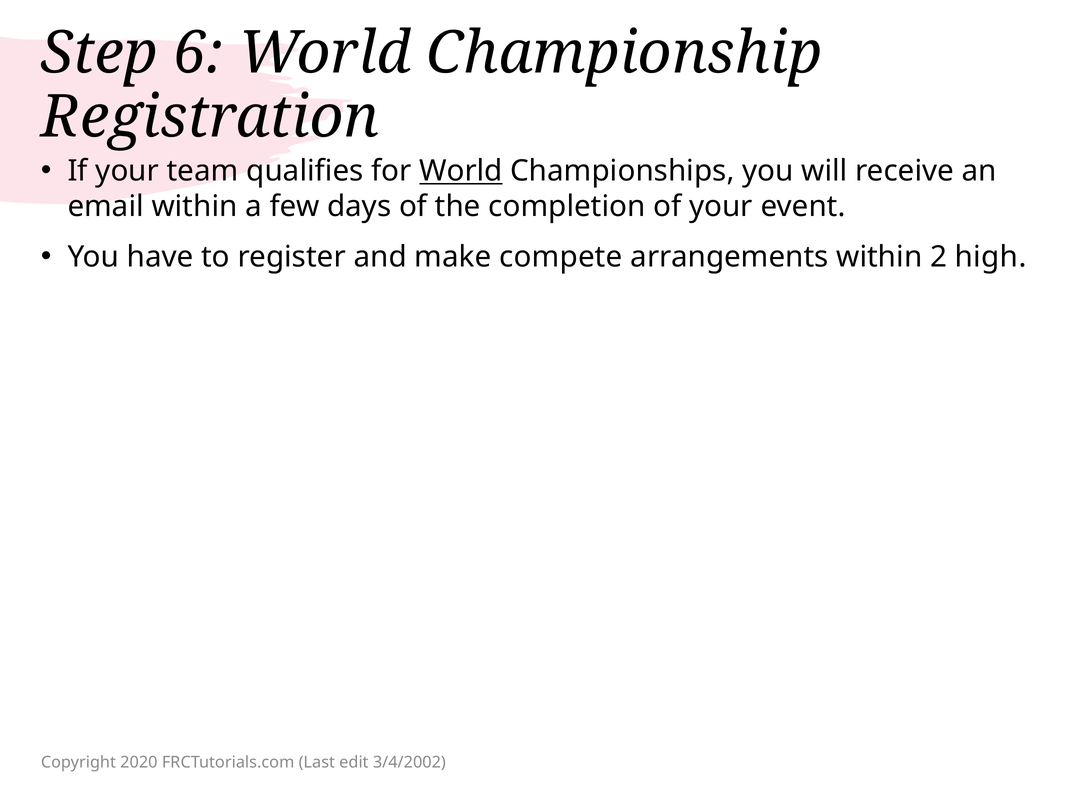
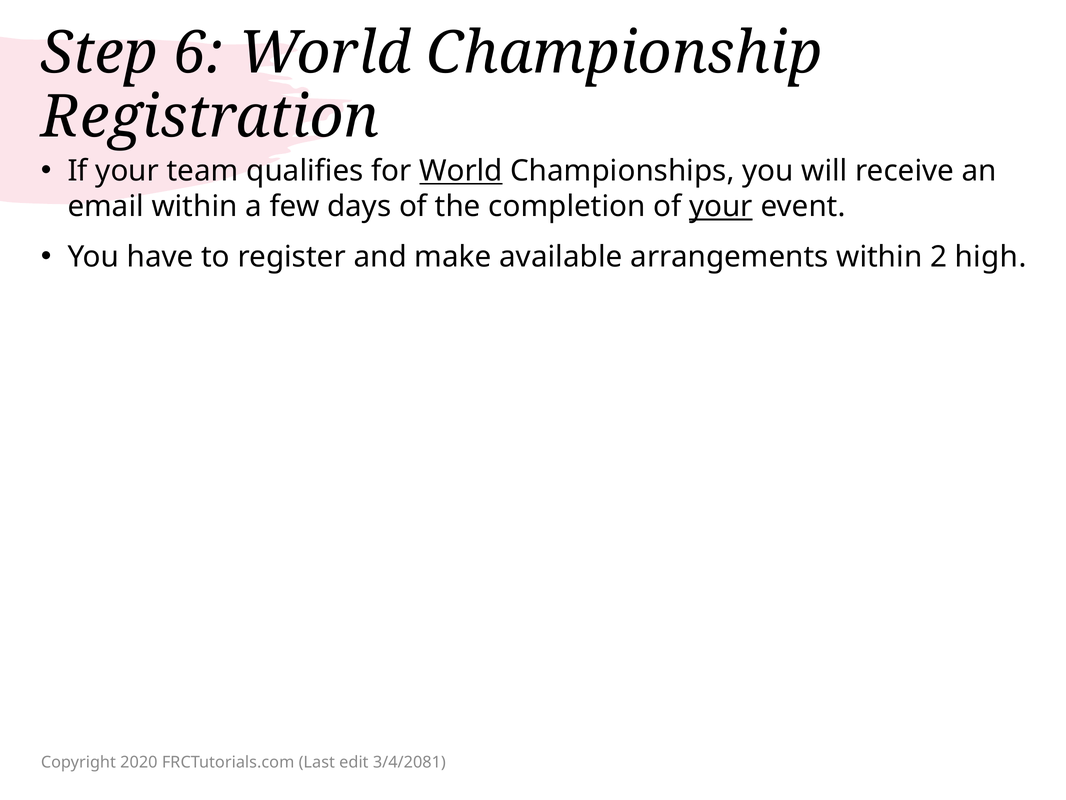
your underline: none -> present (721, 206)
compete: compete -> available (561, 257)
3/4/2002: 3/4/2002 -> 3/4/2081 (409, 762)
